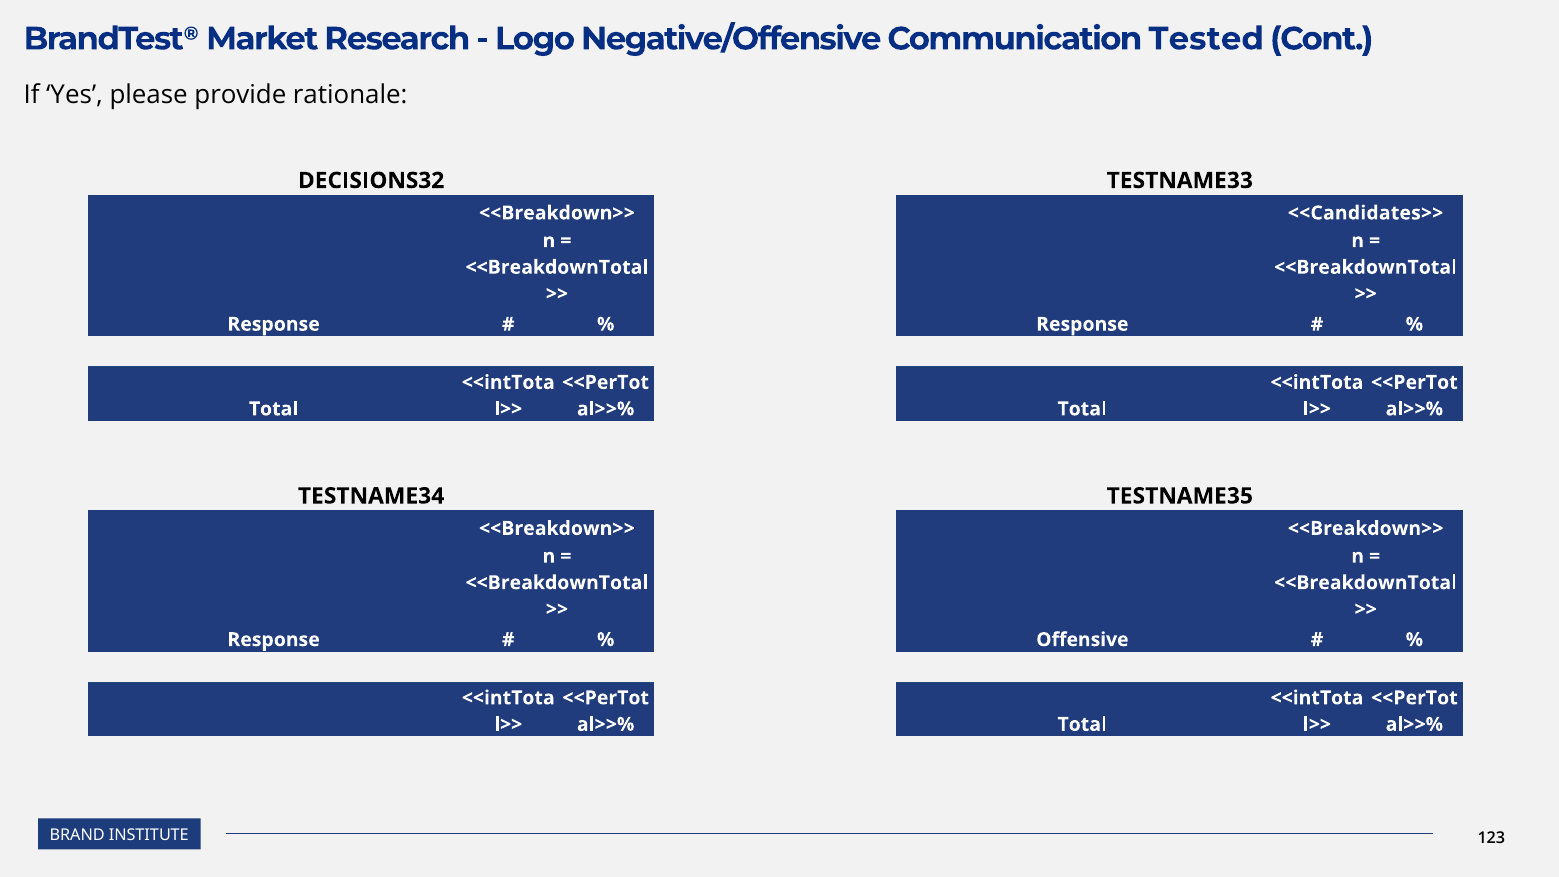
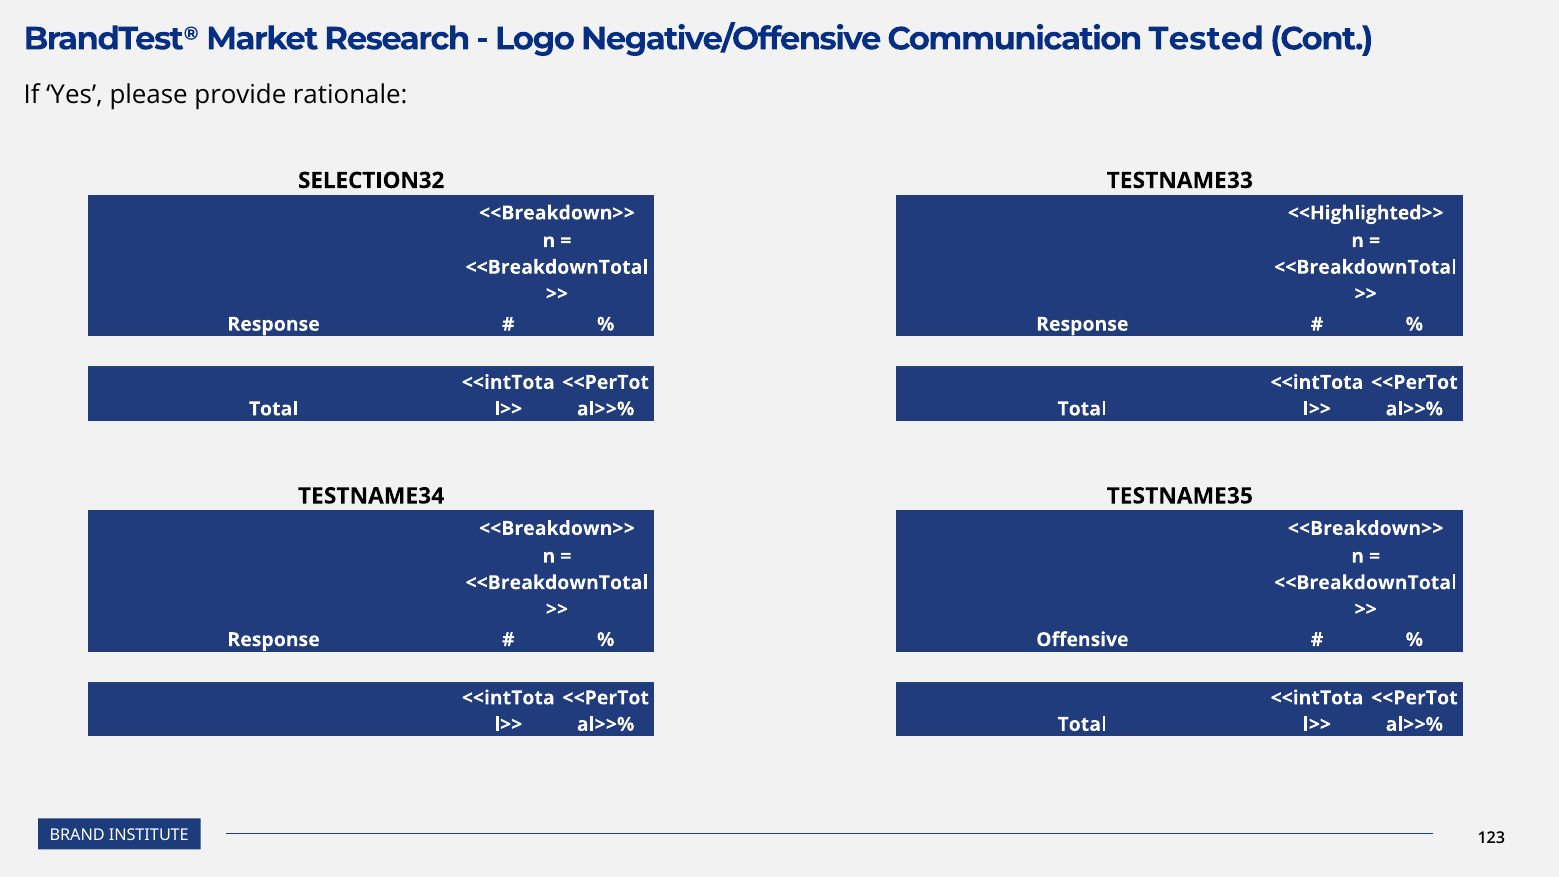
DECISIONS32: DECISIONS32 -> SELECTION32 (371, 181)
<<Candidates>>: <<Candidates>> -> <<Highlighted>> (1366, 213)
